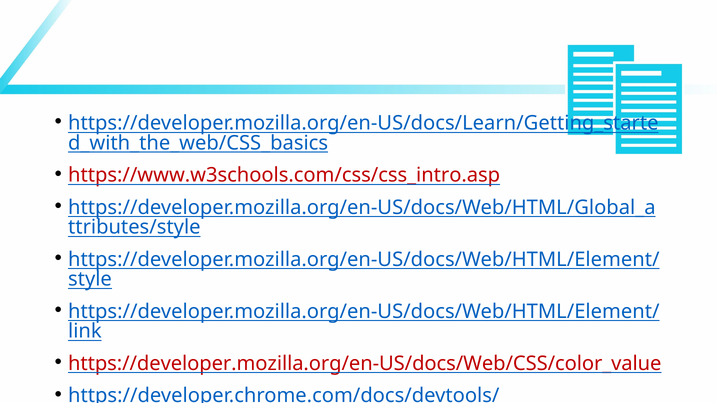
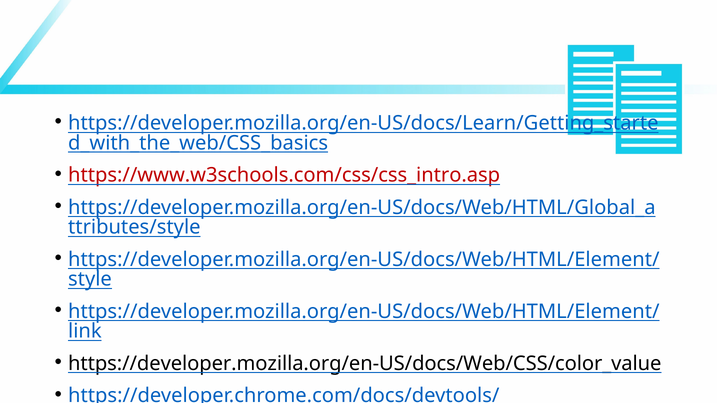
https://developer.mozilla.org/en-US/docs/Web/CSS/color_value colour: red -> black (365, 364)
